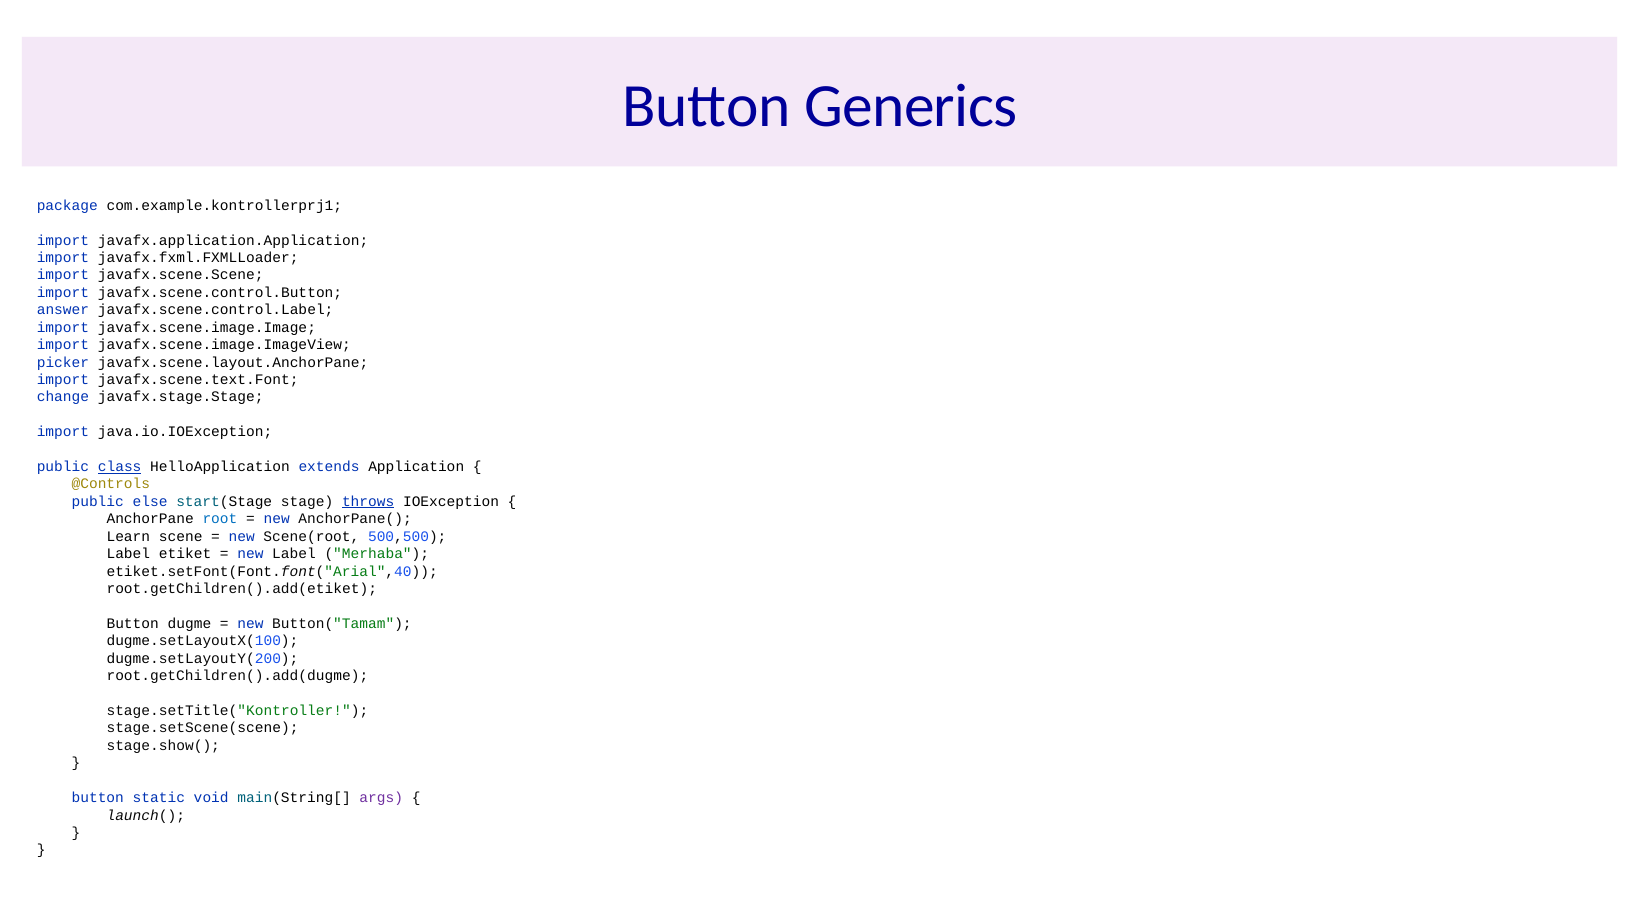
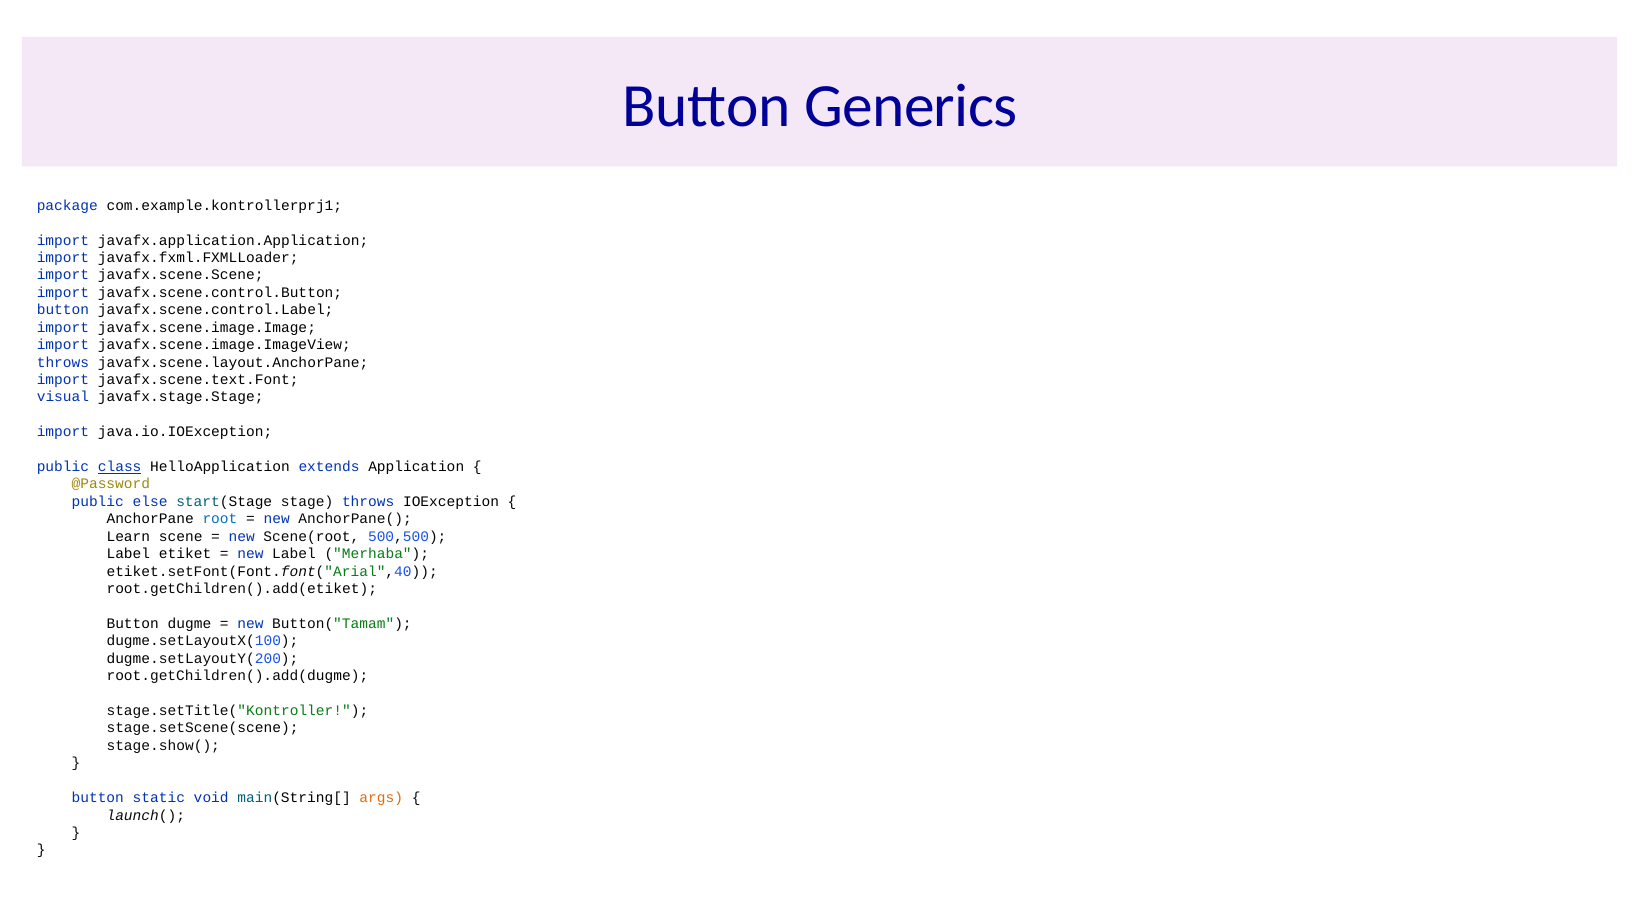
answer: answer -> button (63, 310)
picker: picker -> throws (63, 362)
change: change -> visual (63, 397)
@Controls: @Controls -> @Password (111, 484)
throws underline: present -> none (368, 502)
args colour: purple -> orange (381, 798)
